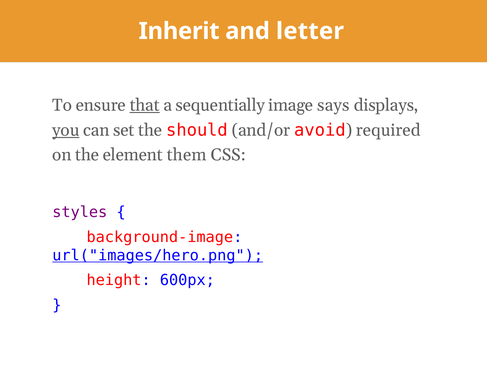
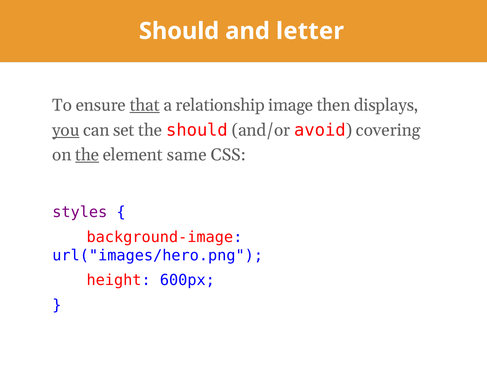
Inherit: Inherit -> Should (179, 31)
sequentially: sequentially -> relationship (220, 105)
says: says -> then (334, 105)
required: required -> covering (388, 130)
the underline: none -> present (87, 155)
them: them -> same (187, 155)
url("images/hero.png underline: present -> none (158, 256)
